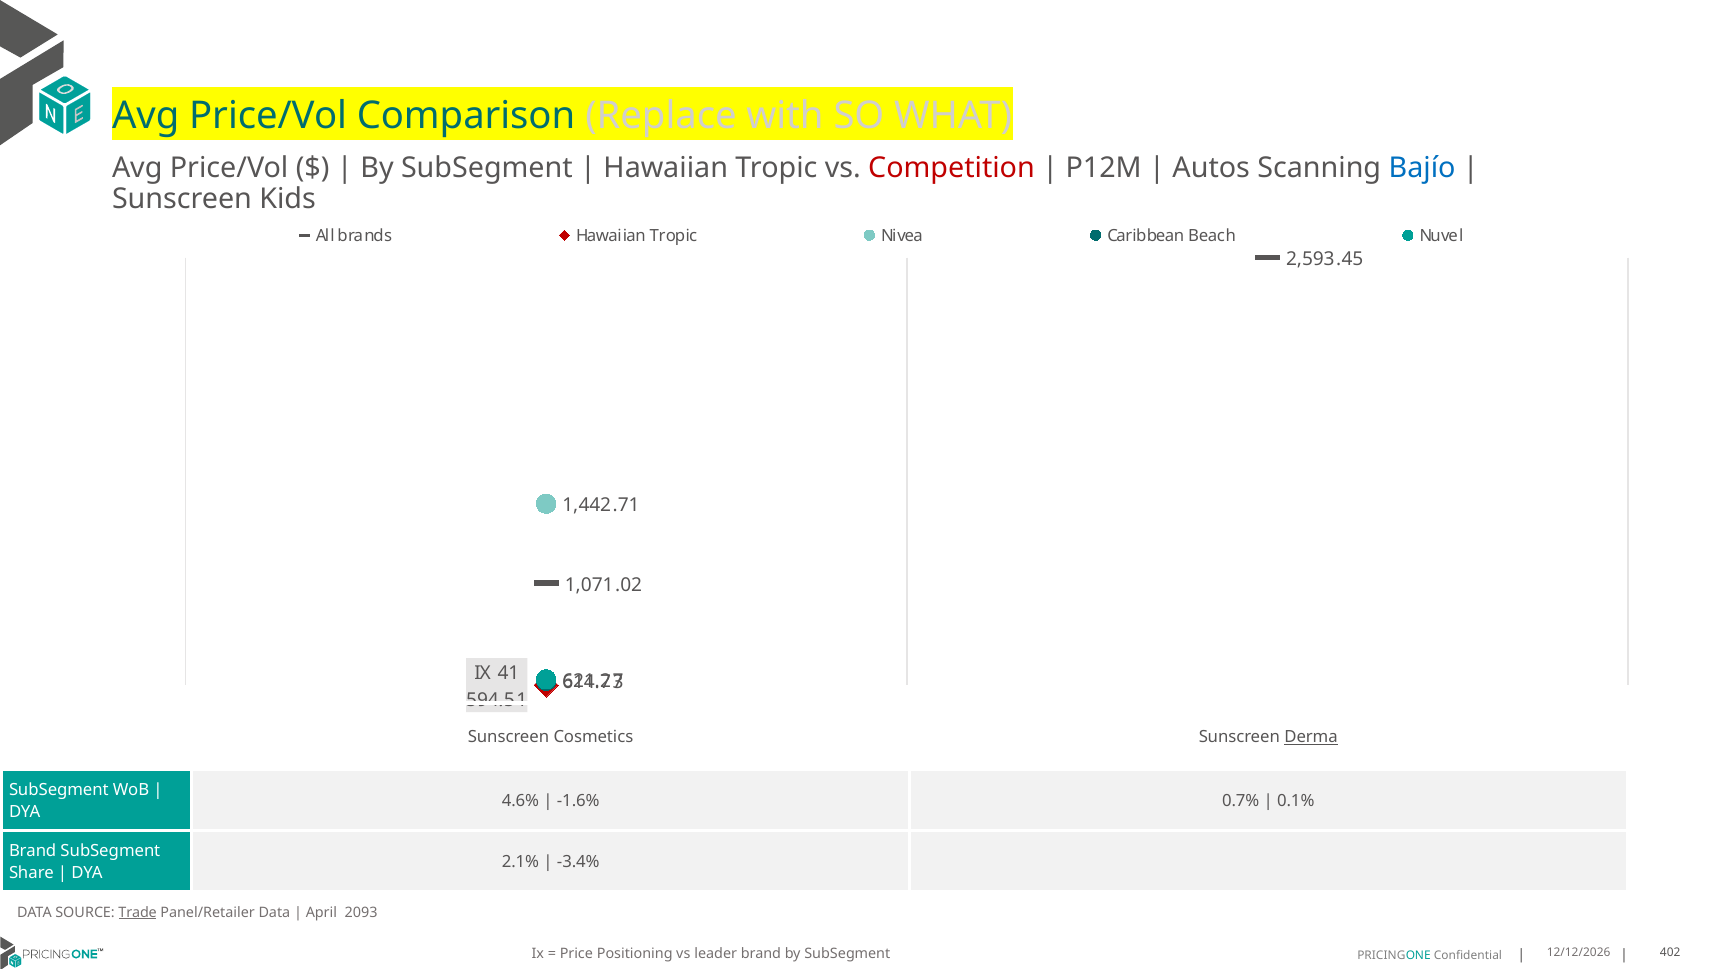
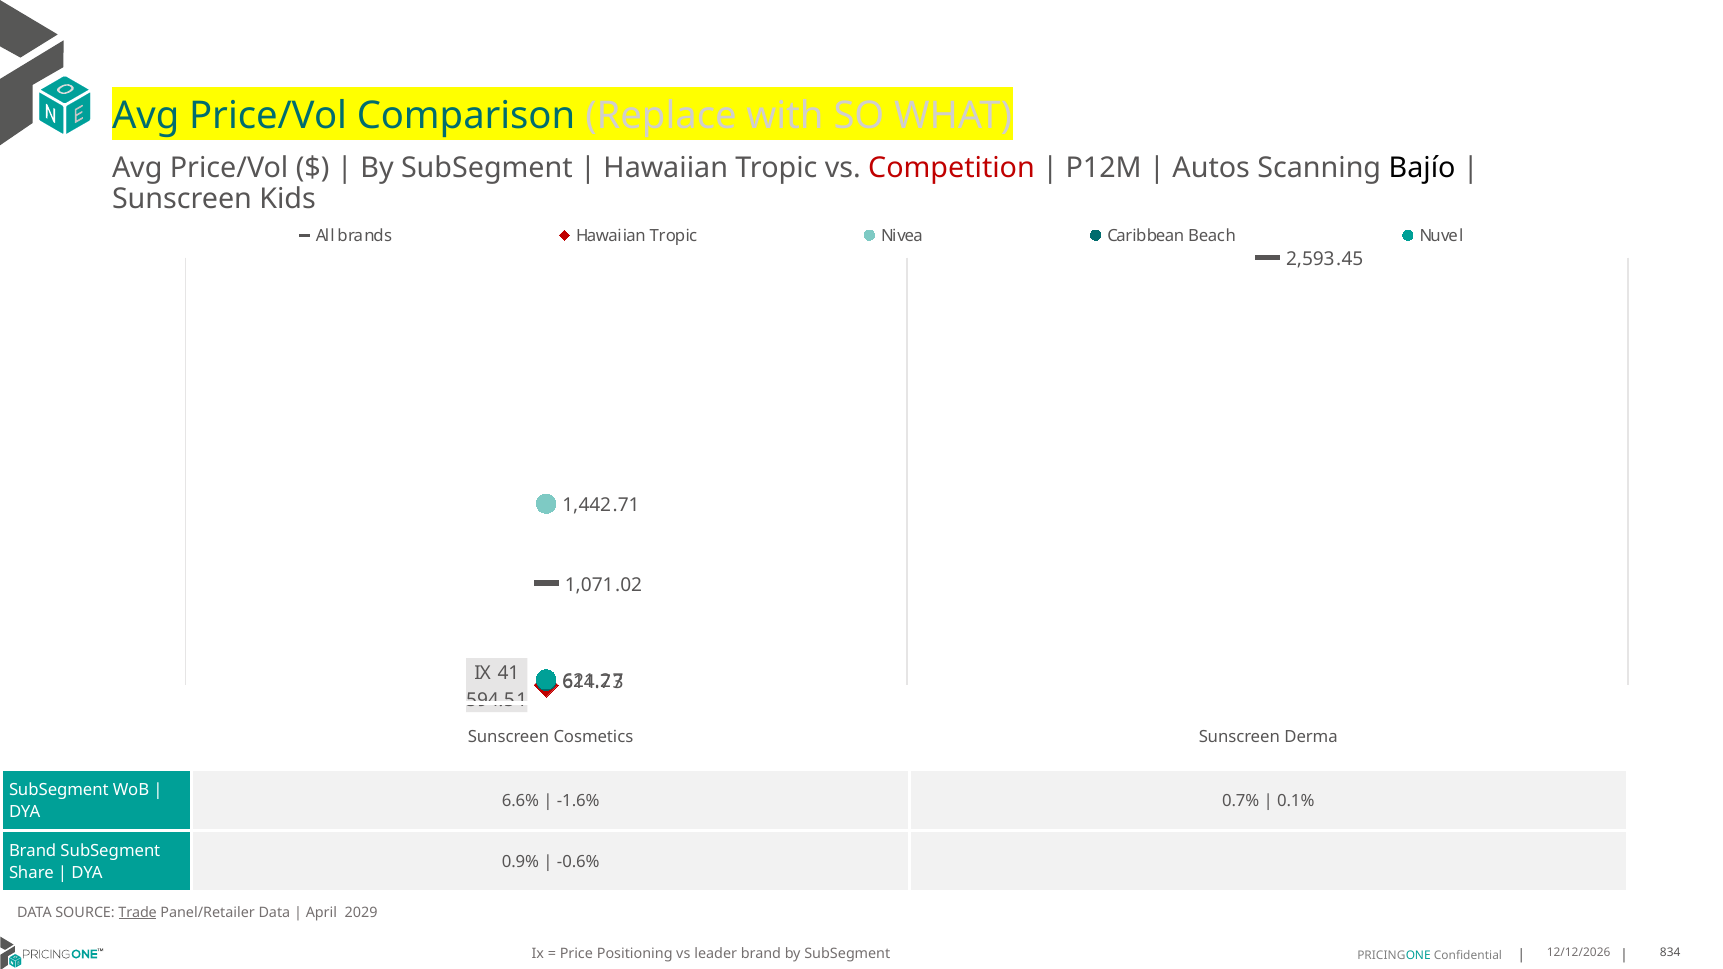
Bajío colour: blue -> black (1422, 168)
Derma underline: present -> none (1311, 738)
4.6%: 4.6% -> 6.6% (520, 801)
2.1%: 2.1% -> 0.9% (520, 862)
-3.4%: -3.4% -> -0.6% (578, 862)
2093: 2093 -> 2029 (361, 913)
402: 402 -> 834 (1670, 953)
